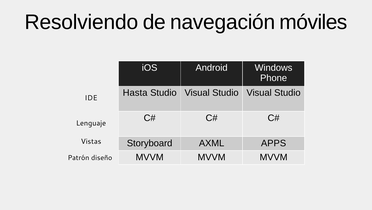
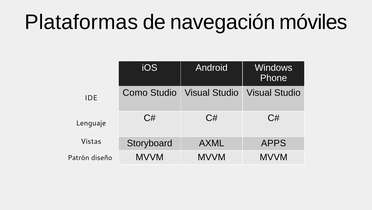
Resolviendo: Resolviendo -> Plataformas (81, 22)
Hasta: Hasta -> Como (135, 93)
